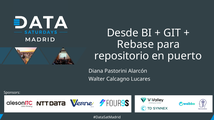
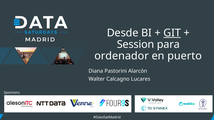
GIT underline: none -> present (172, 33)
Rebase: Rebase -> Session (136, 45)
repositorio: repositorio -> ordenador (122, 56)
